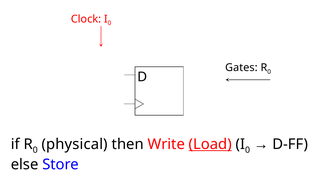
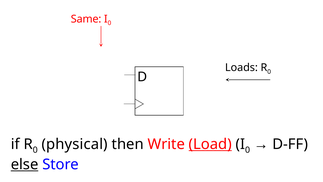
Clock: Clock -> Same (86, 19)
Gates: Gates -> Loads (241, 68)
else underline: none -> present (25, 164)
